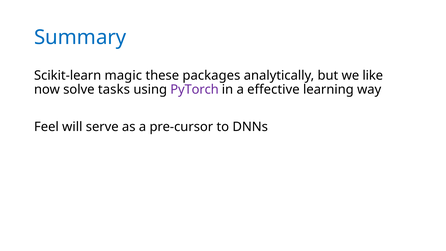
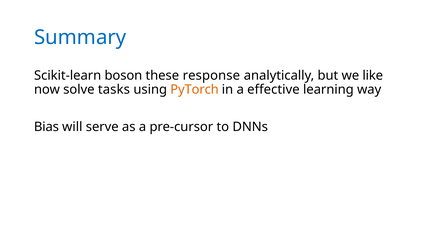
magic: magic -> boson (123, 75)
packages: packages -> response (211, 75)
PyTorch colour: purple -> orange (195, 89)
Feel: Feel -> Bias (46, 127)
